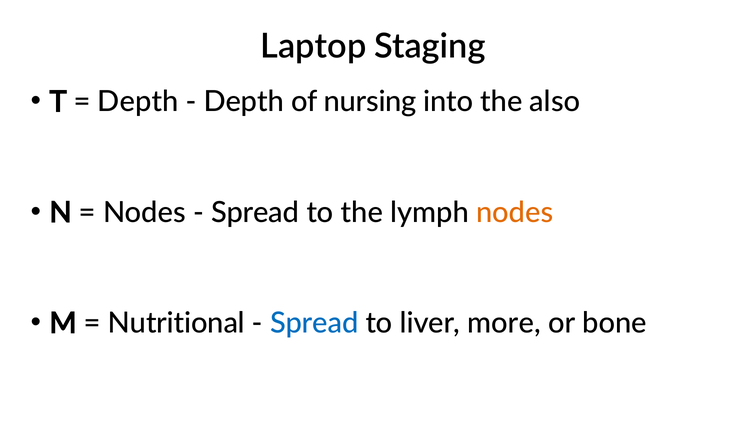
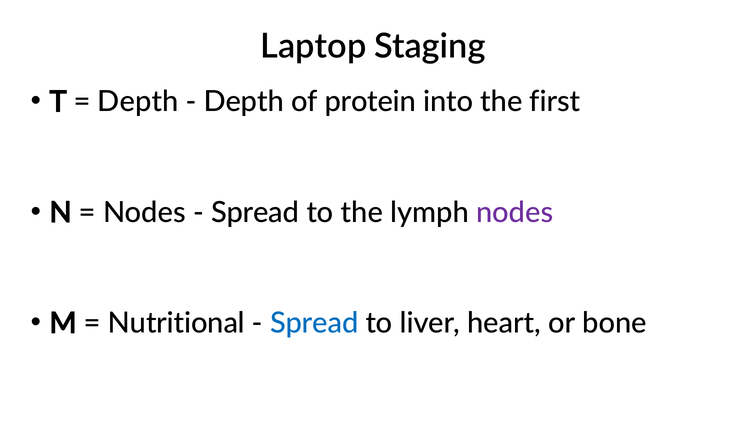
nursing: nursing -> protein (370, 102)
also: also -> first (555, 102)
nodes colour: orange -> purple (515, 212)
more: more -> heart (504, 323)
